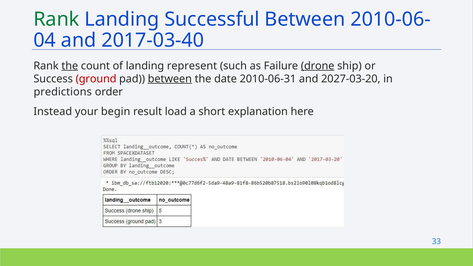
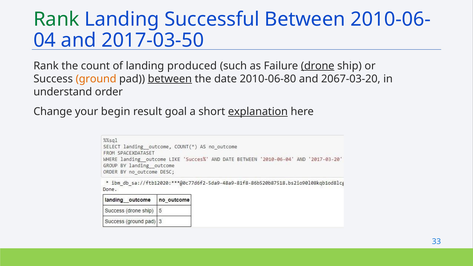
2017-03-40: 2017-03-40 -> 2017-03-50 (153, 40)
the underline: present -> none (70, 66)
represent: represent -> produced (192, 66)
ground colour: red -> orange (96, 79)
2010-06-31: 2010-06-31 -> 2010-06-80 (268, 79)
2027-03-20: 2027-03-20 -> 2067-03-20 (351, 79)
predictions: predictions -> understand (63, 92)
Instead: Instead -> Change (53, 112)
load: load -> goal (176, 112)
explanation underline: none -> present (258, 112)
